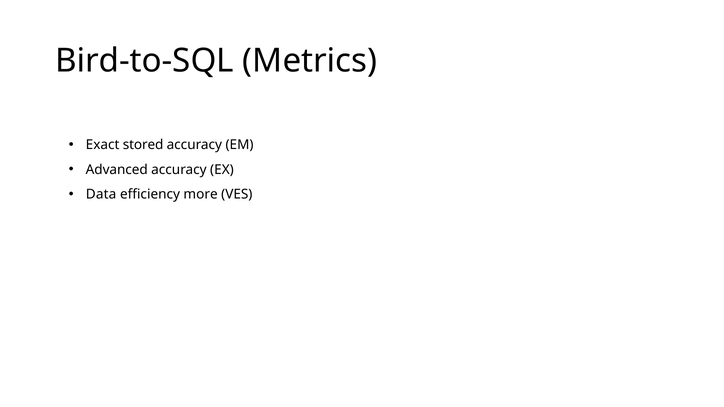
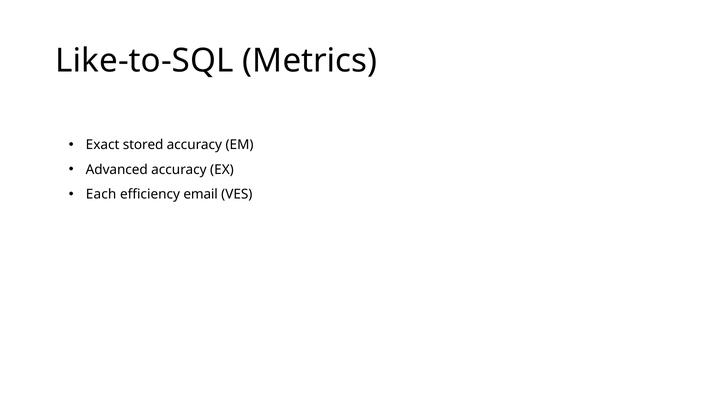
Bird-to-SQL: Bird-to-SQL -> Like-to-SQL (144, 61)
Data: Data -> Each (101, 194)
more: more -> email (201, 194)
